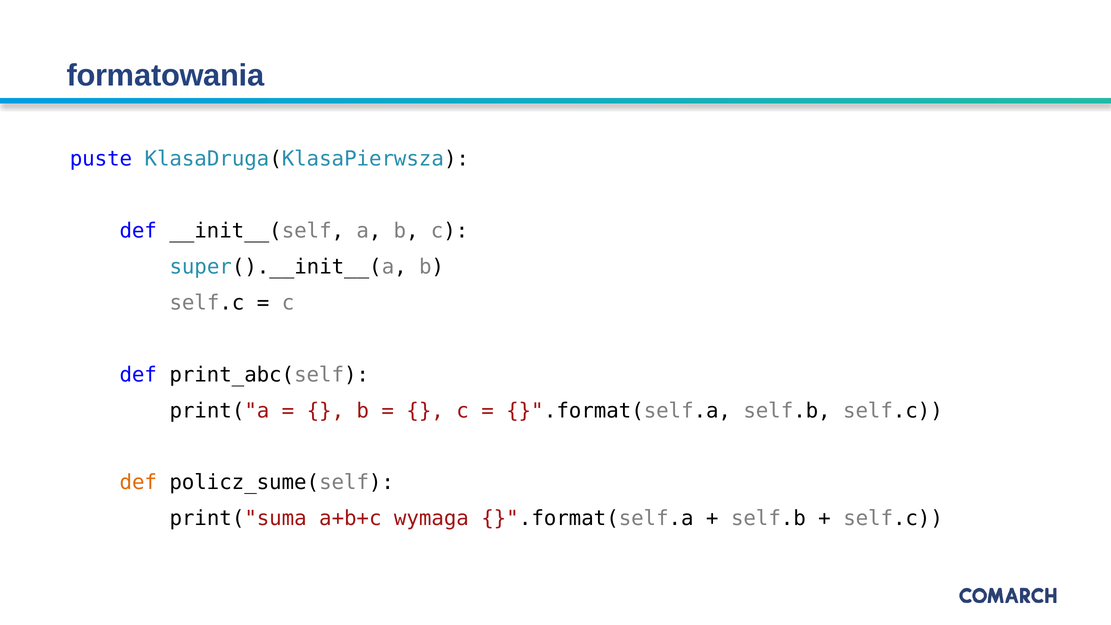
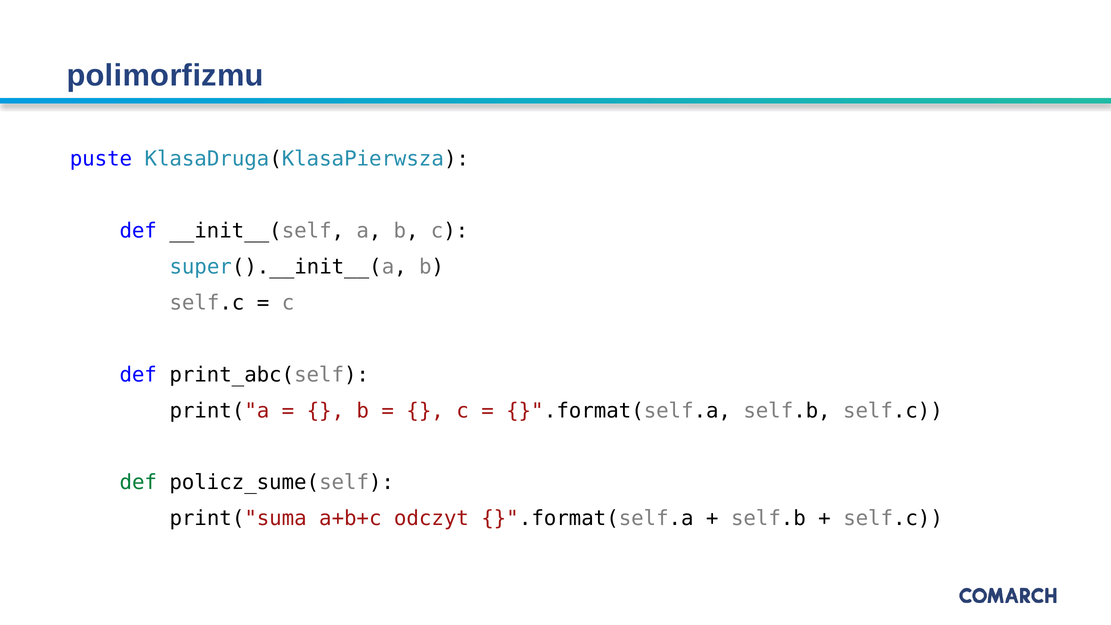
formatowania: formatowania -> polimorfizmu (165, 75)
def colour: orange -> green (138, 483)
wymaga: wymaga -> odczyt (431, 518)
